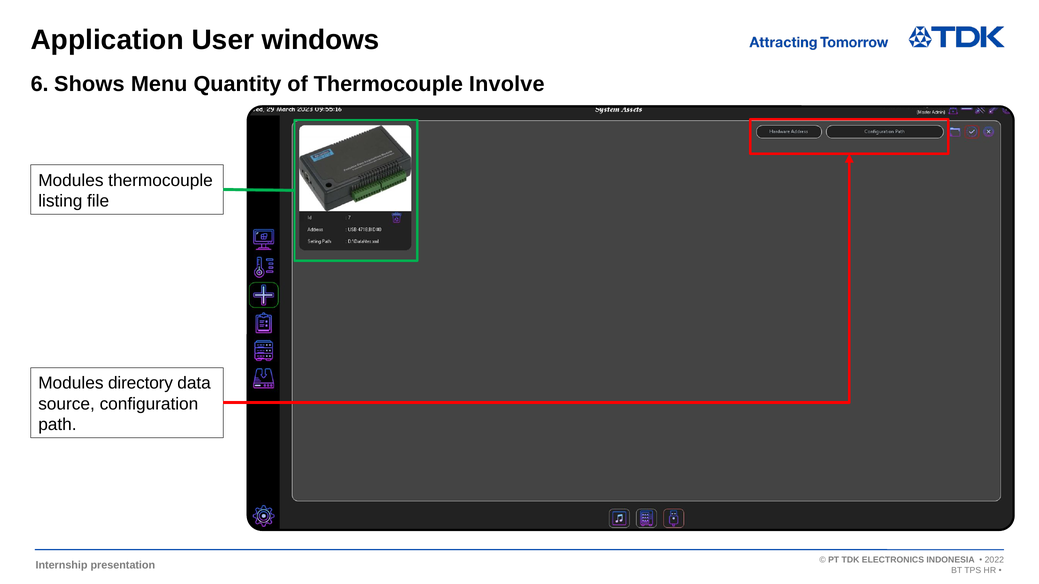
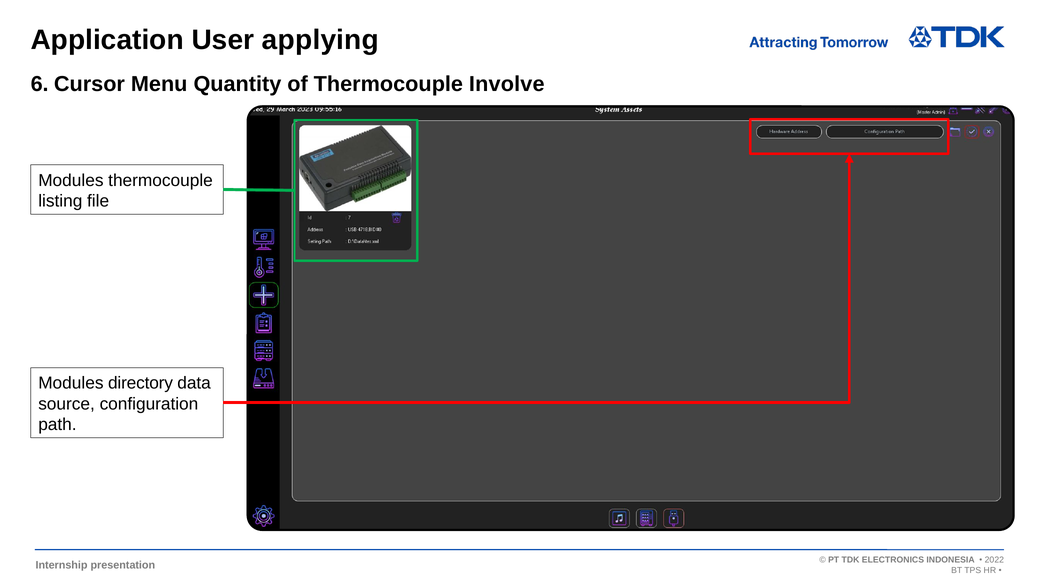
windows: windows -> applying (320, 40)
Shows: Shows -> Cursor (89, 84)
